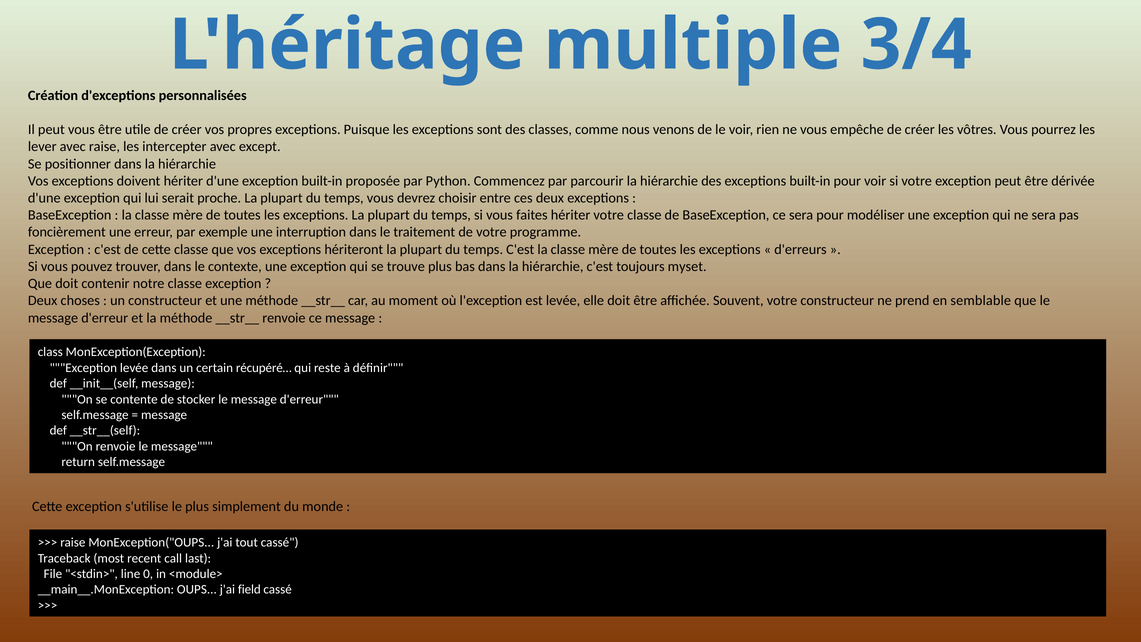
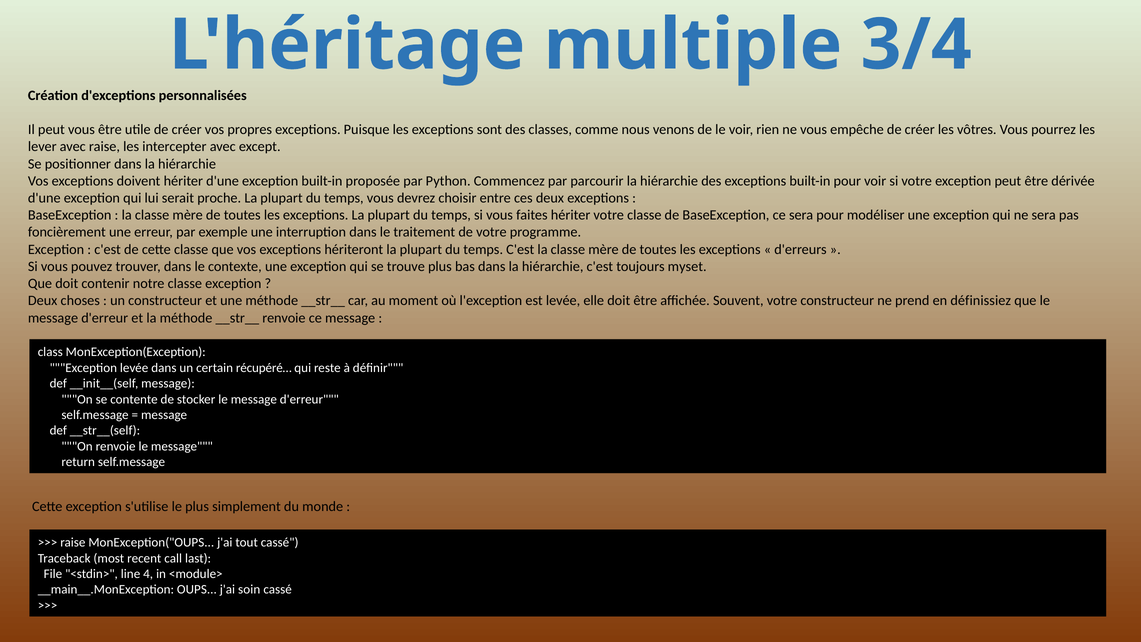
semblable: semblable -> définissiez (981, 301)
0: 0 -> 4 (148, 574)
field: field -> soin (249, 589)
